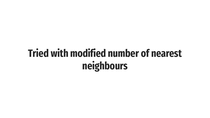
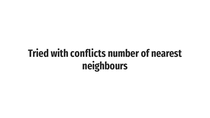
modified: modified -> conflicts (88, 53)
